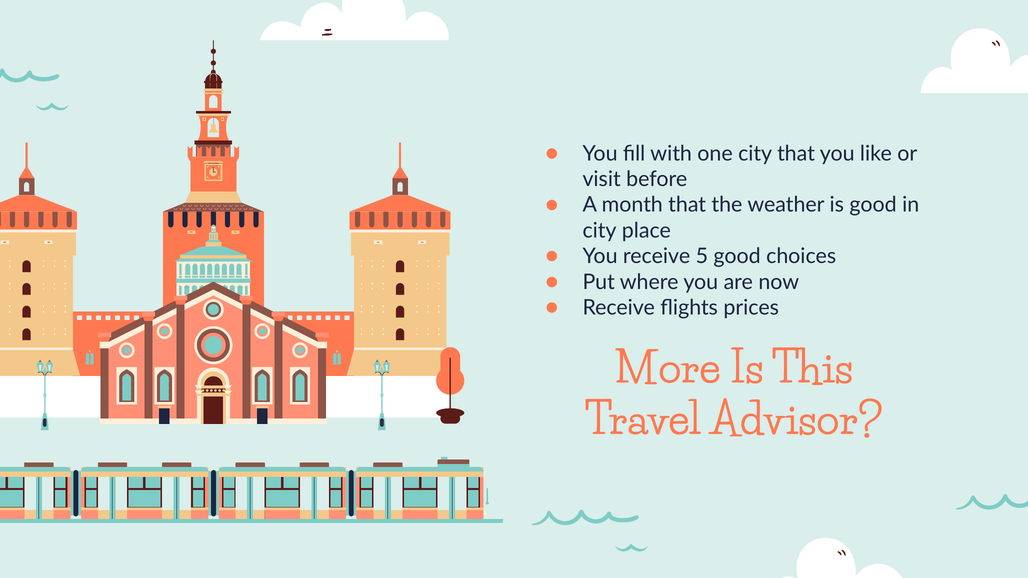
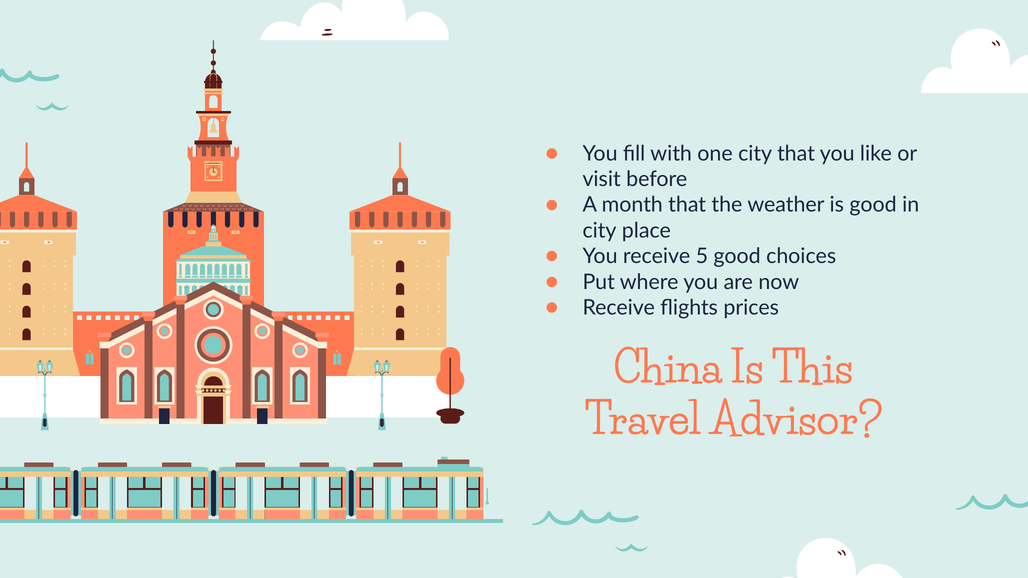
More: More -> China (668, 369)
